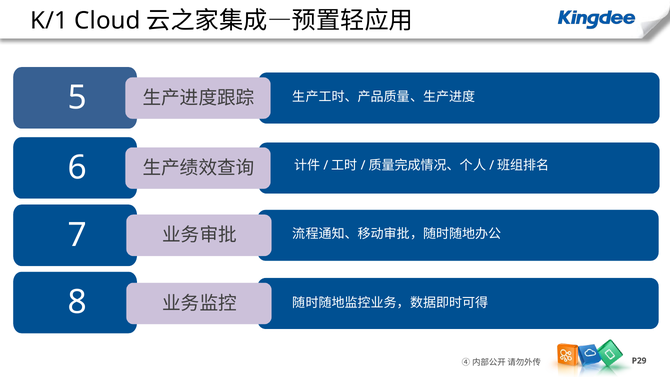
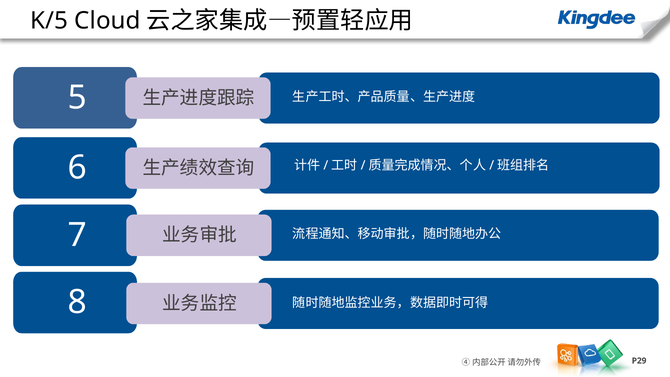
K/1: K/1 -> K/5 (49, 21)
